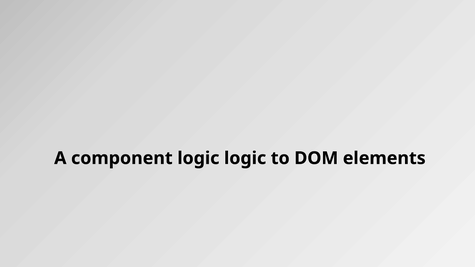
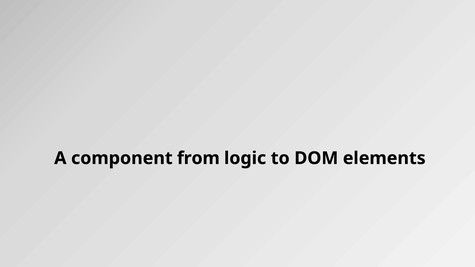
component logic: logic -> from (198, 158)
